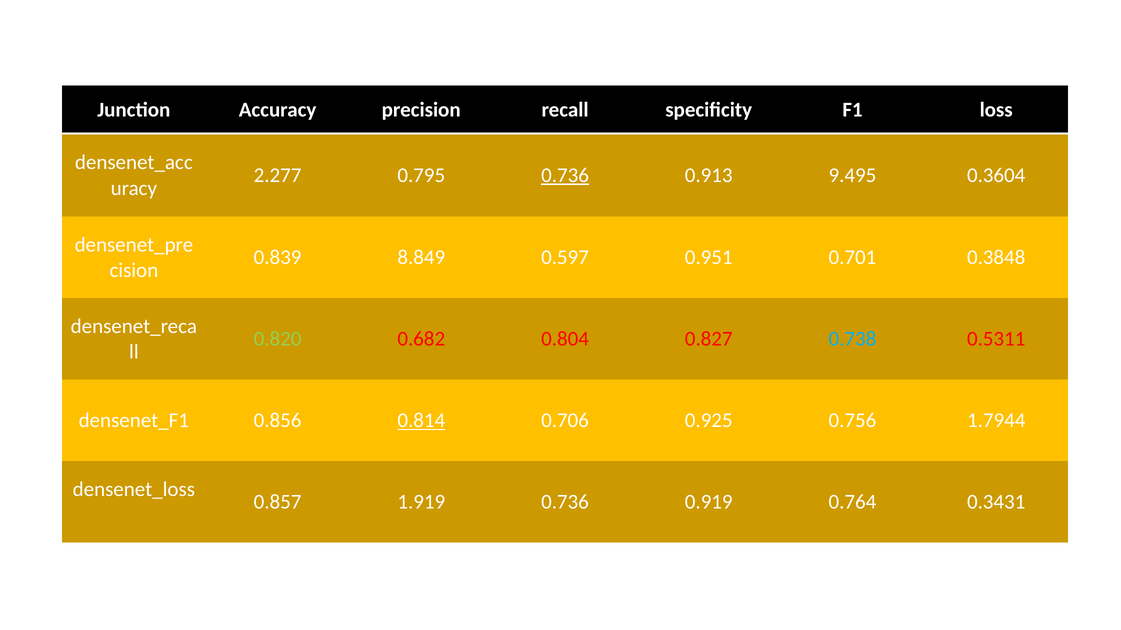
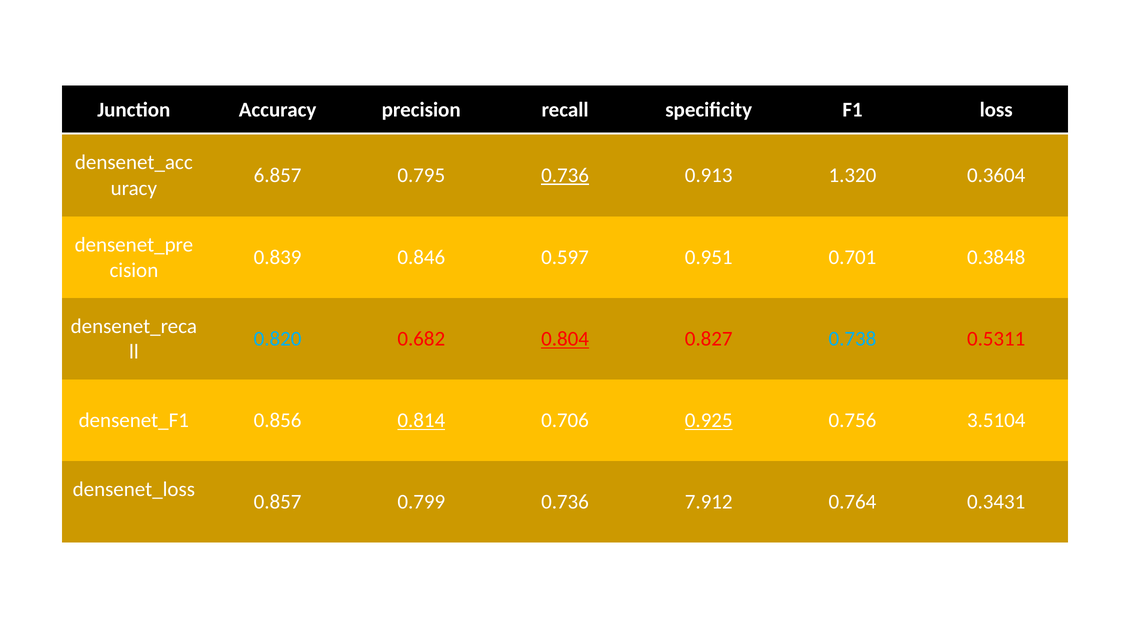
2.277: 2.277 -> 6.857 (278, 175)
9.495: 9.495 -> 1.320 (852, 175)
8.849: 8.849 -> 0.846 (421, 258)
0.820 colour: light green -> light blue (278, 339)
0.804 underline: none -> present (565, 339)
0.925 underline: none -> present (709, 421)
1.7944: 1.7944 -> 3.5104 (996, 421)
1.919: 1.919 -> 0.799 (421, 502)
0.919: 0.919 -> 7.912 (709, 502)
